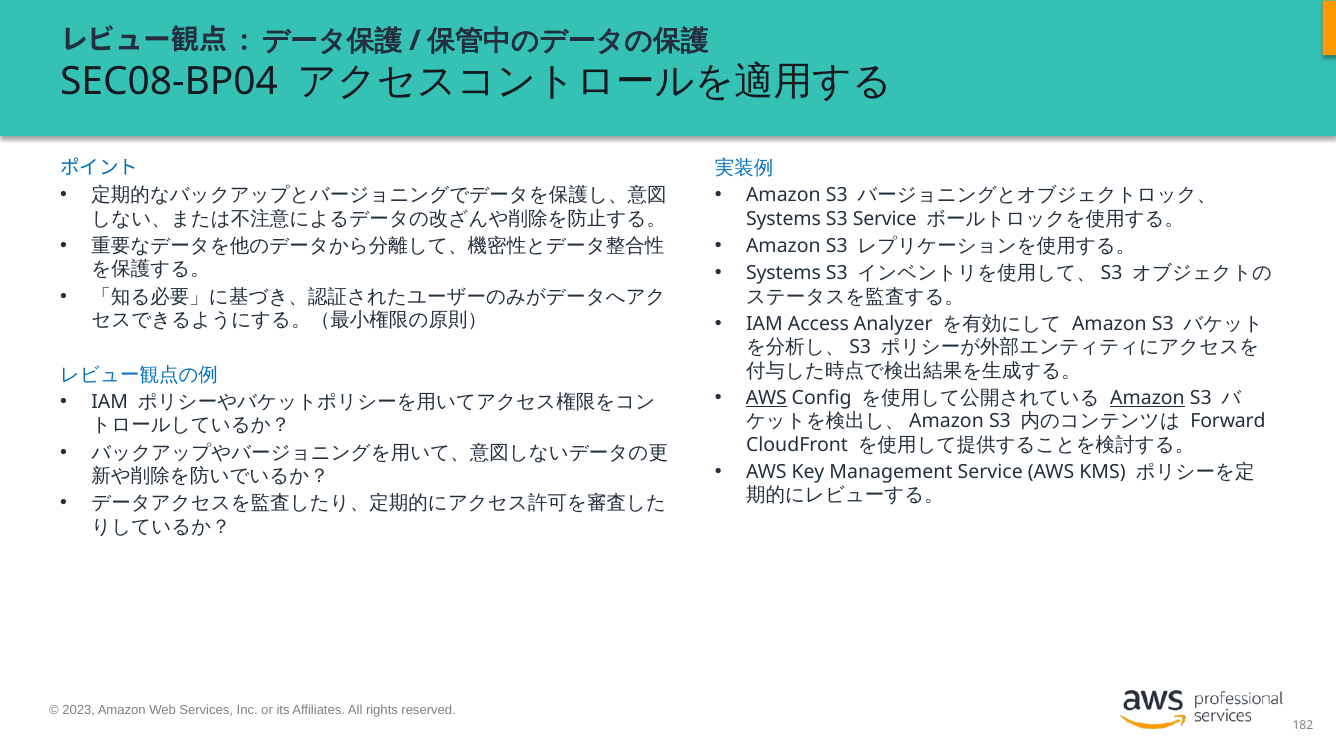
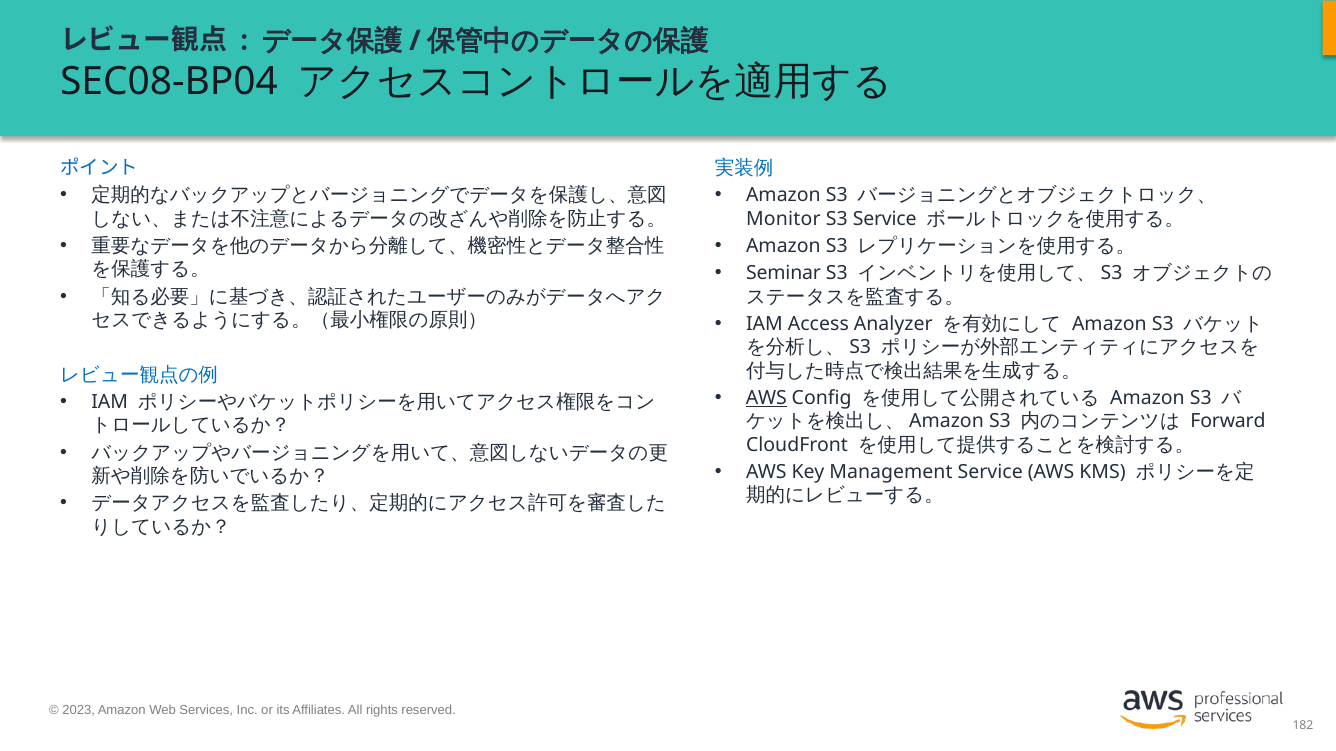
Systems: Systems -> Monitor (783, 219)
Systems: Systems -> Seminar (784, 274)
Amazon underline: present -> none (1147, 398)
